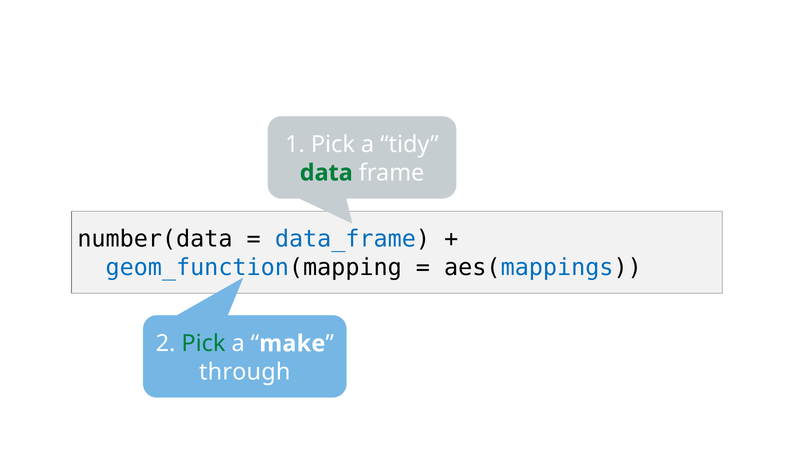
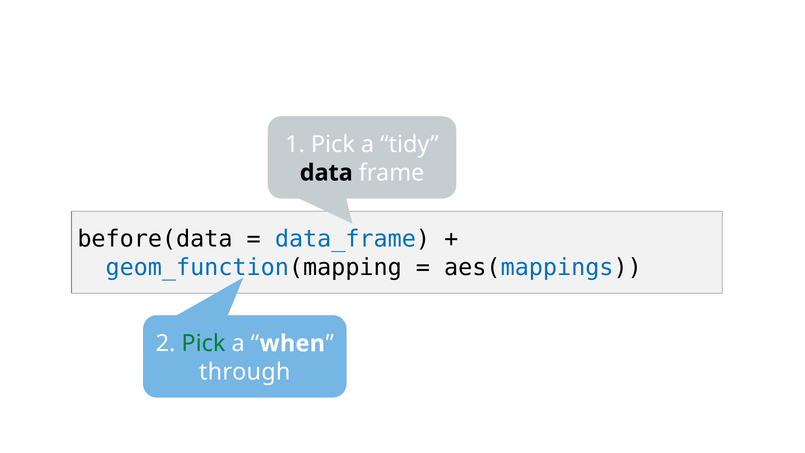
data colour: green -> black (326, 173)
number(data: number(data -> before(data (155, 239)
make: make -> when (292, 343)
